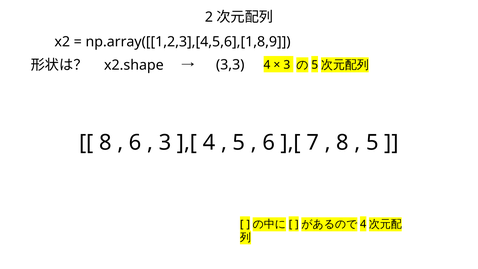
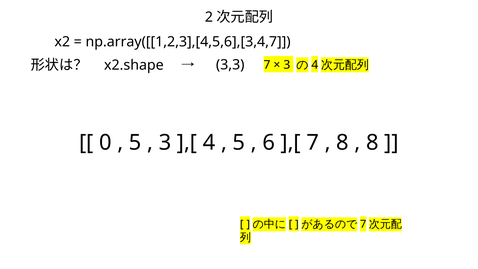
np.array([[1,2,3],[4,5,6],[1,8,9: np.array([[1,2,3],[4,5,6],[1,8,9 -> np.array([[1,2,3],[4,5,6],[3,4,7 (188, 42)
3,3 4: 4 -> 7 (267, 65)
5: 5 -> 4 (315, 65)
8: 8 -> 0 (105, 143)
6: 6 -> 5 (135, 143)
5: 5 -> 8 (372, 143)
4: 4 -> 7 (363, 224)
